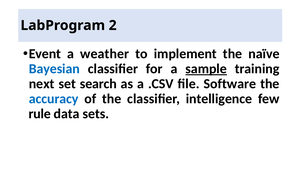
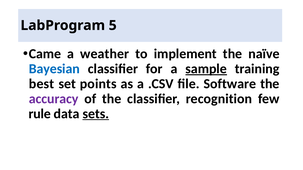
2: 2 -> 5 (113, 25)
Event: Event -> Came (45, 54)
next: next -> best (42, 84)
search: search -> points (98, 84)
accuracy colour: blue -> purple (54, 99)
intelligence: intelligence -> recognition (219, 99)
sets underline: none -> present (96, 114)
